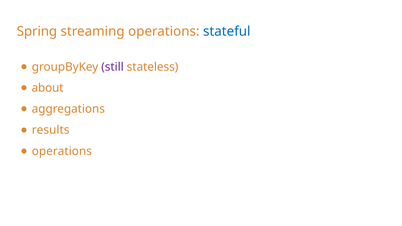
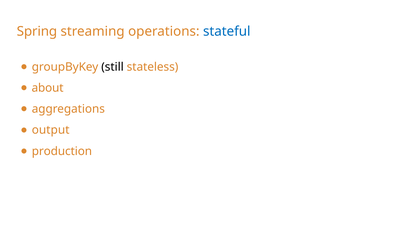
still colour: purple -> black (113, 67)
results: results -> output (51, 130)
operations: operations -> production (62, 151)
